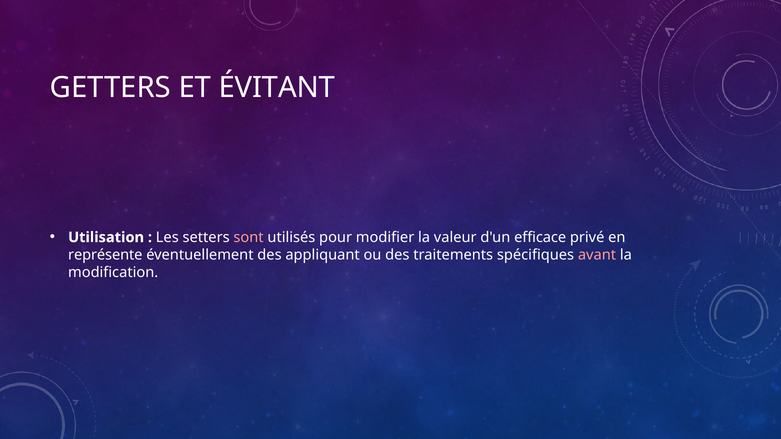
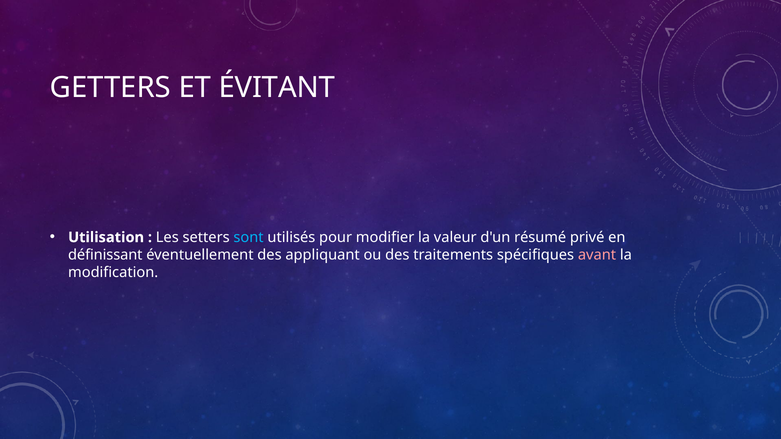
sont colour: pink -> light blue (249, 238)
efficace: efficace -> résumé (540, 238)
représente: représente -> définissant (105, 255)
